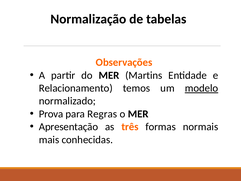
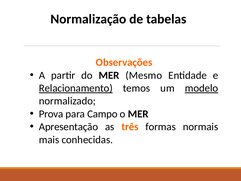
Martins: Martins -> Mesmo (144, 75)
Relacionamento underline: none -> present (76, 88)
Regras: Regras -> Campo (102, 114)
